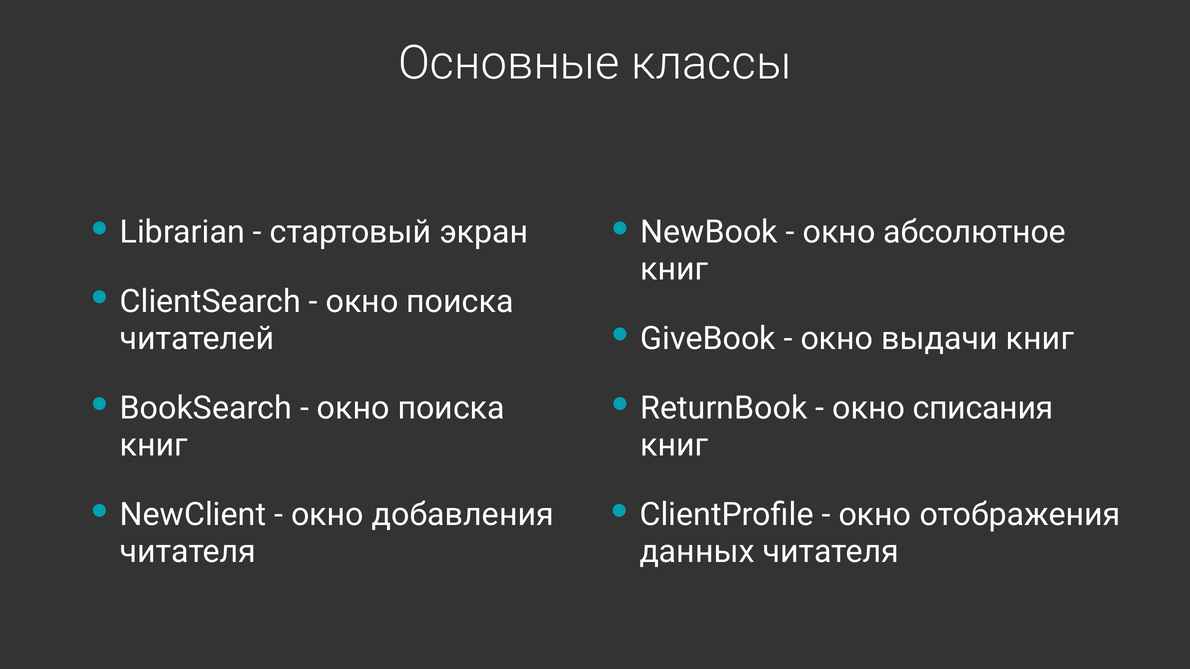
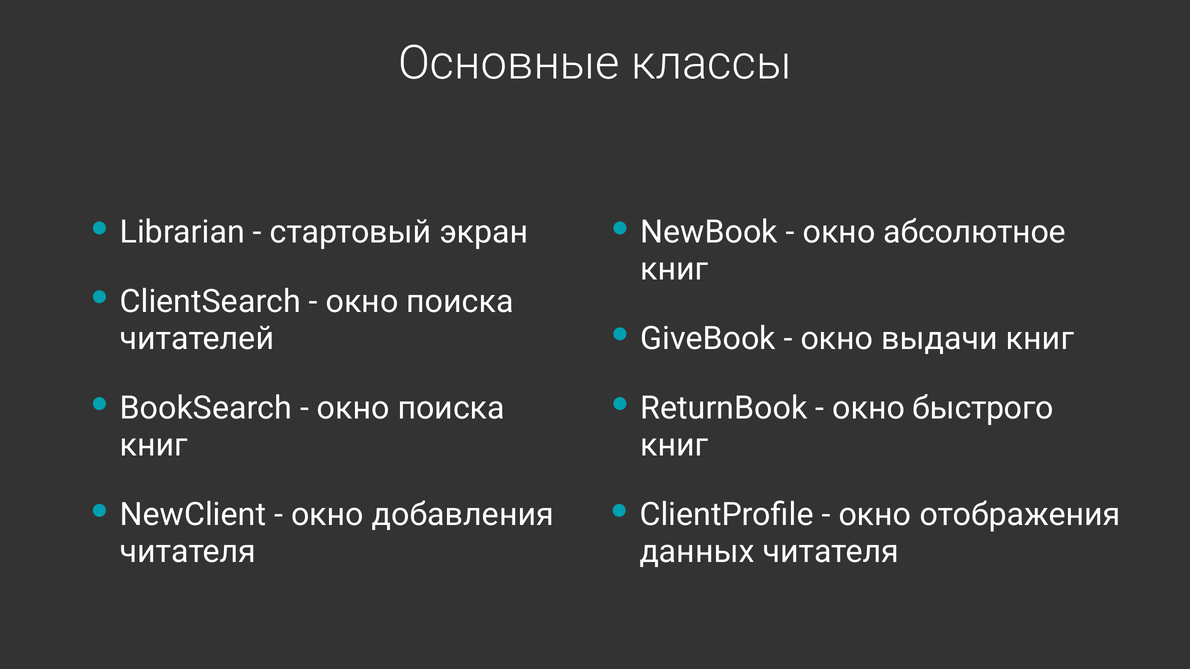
списания: списания -> быстрого (983, 408)
